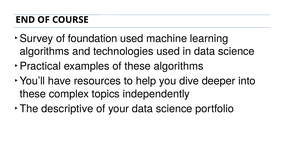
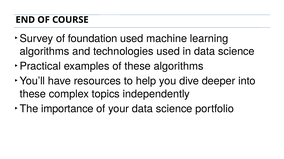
descriptive: descriptive -> importance (67, 109)
